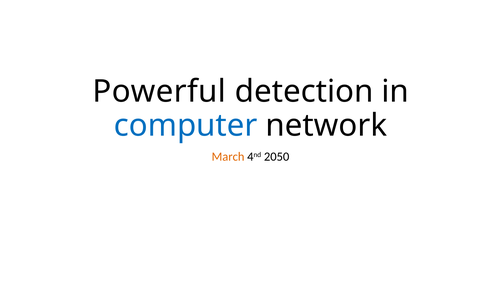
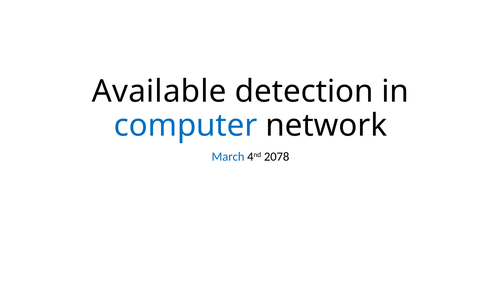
Powerful: Powerful -> Available (159, 91)
March colour: orange -> blue (228, 157)
2050: 2050 -> 2078 (277, 157)
